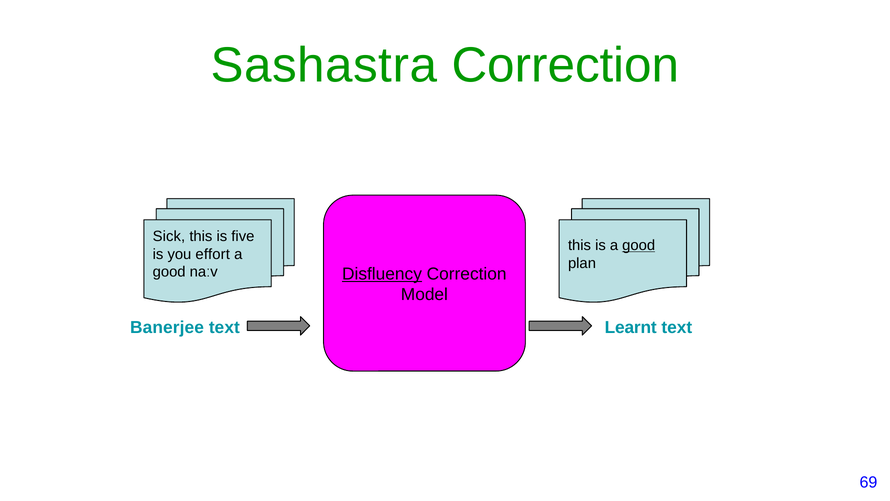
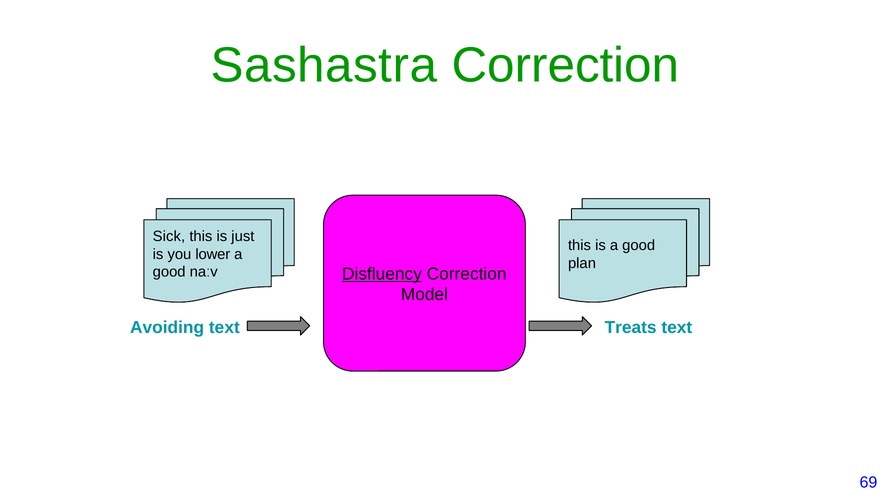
five: five -> just (243, 236)
good underline: present -> none (639, 245)
effort: effort -> lower (213, 254)
Banerjee: Banerjee -> Avoiding (167, 328)
Learnt: Learnt -> Treats (631, 328)
